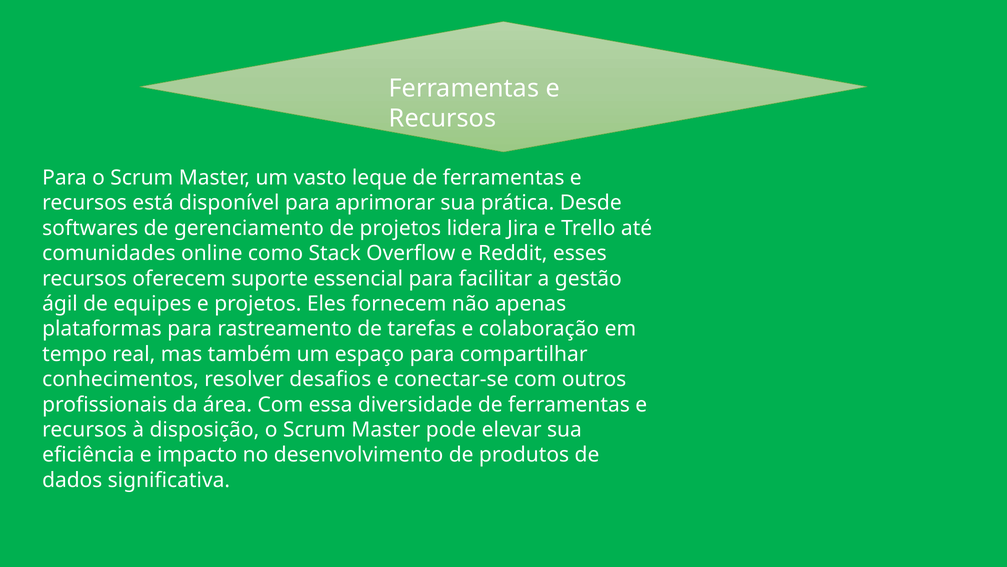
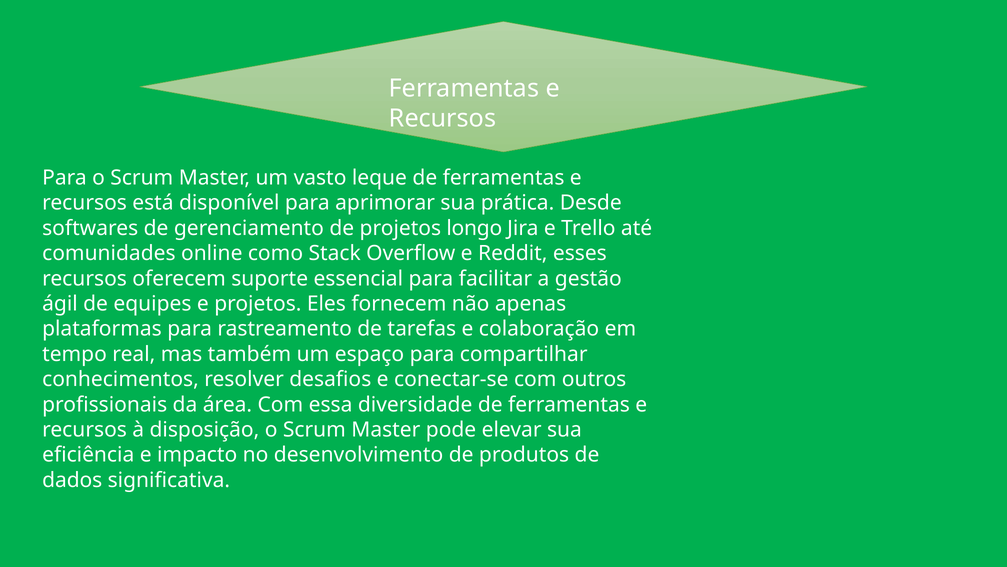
lidera: lidera -> longo (474, 228)
